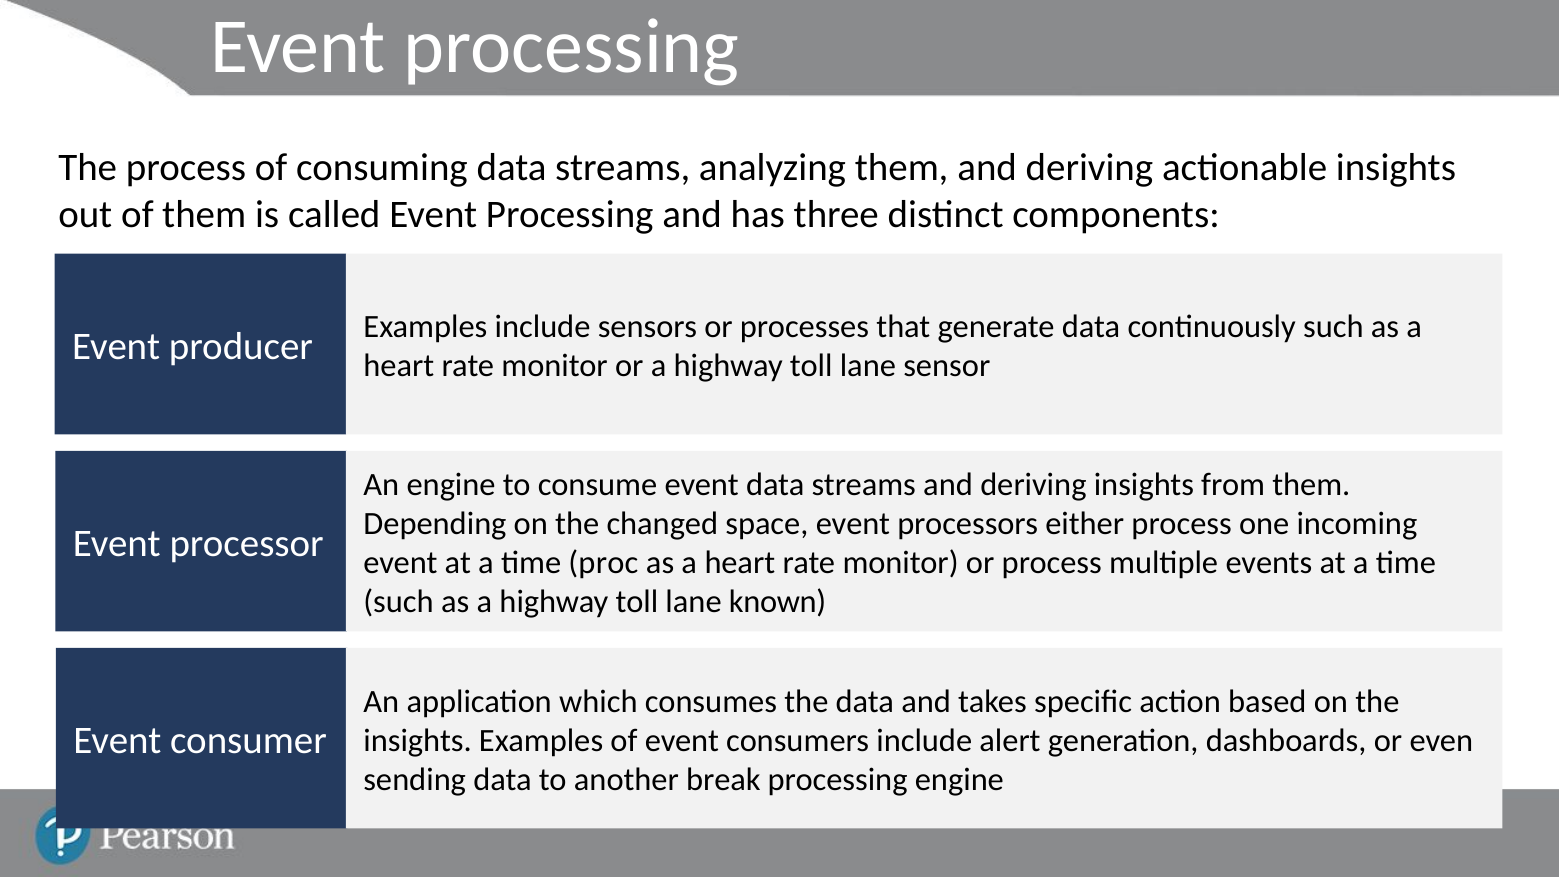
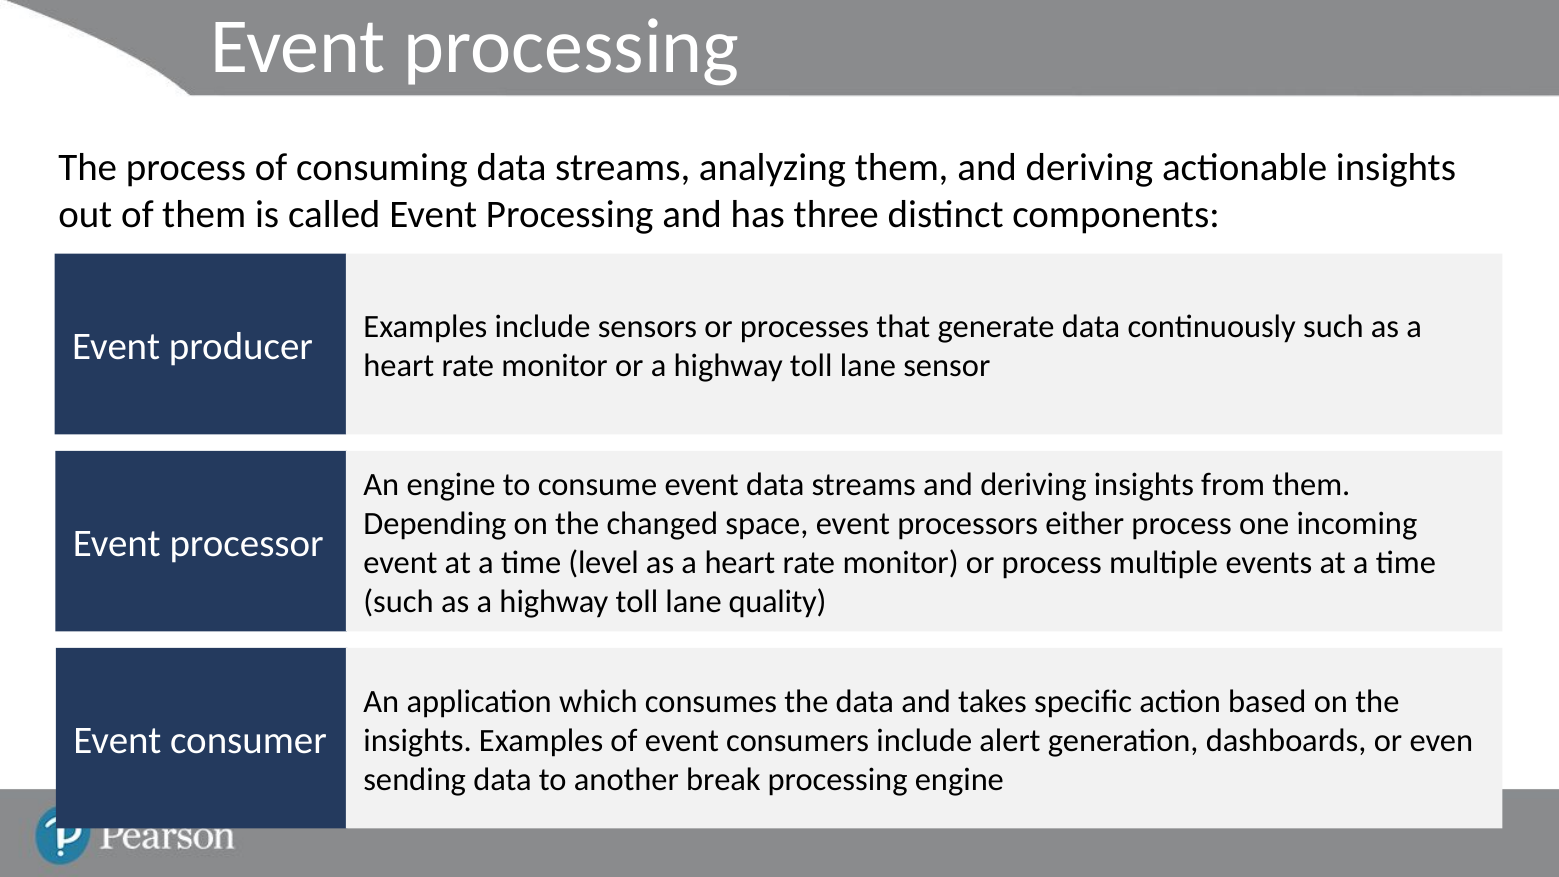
proc: proc -> level (604, 563)
known: known -> quality (778, 602)
